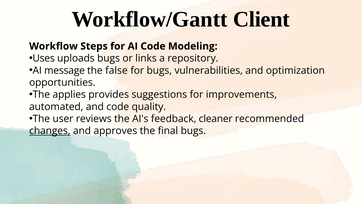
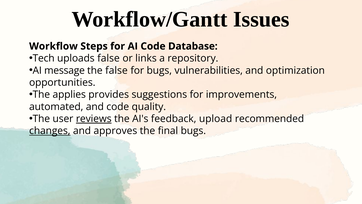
Client: Client -> Issues (261, 19)
Modeling: Modeling -> Database (193, 46)
Uses: Uses -> Tech (44, 58)
uploads bugs: bugs -> false (109, 58)
reviews underline: none -> present (94, 119)
cleaner: cleaner -> upload (216, 119)
